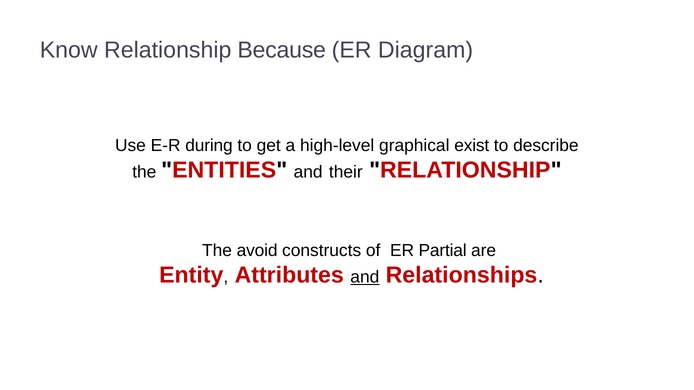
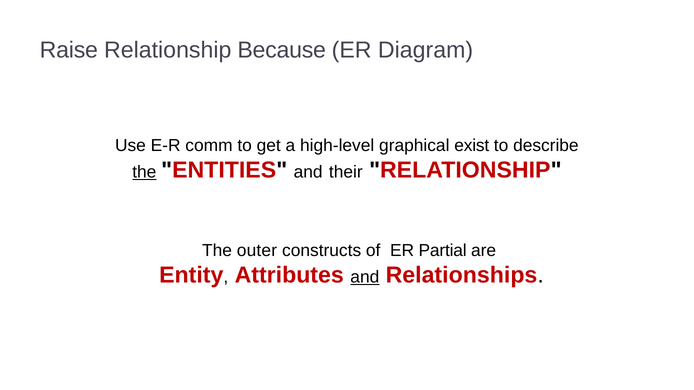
Know: Know -> Raise (69, 50)
during: during -> comm (209, 146)
the underline: none -> present (144, 172)
avoid: avoid -> outer (257, 251)
